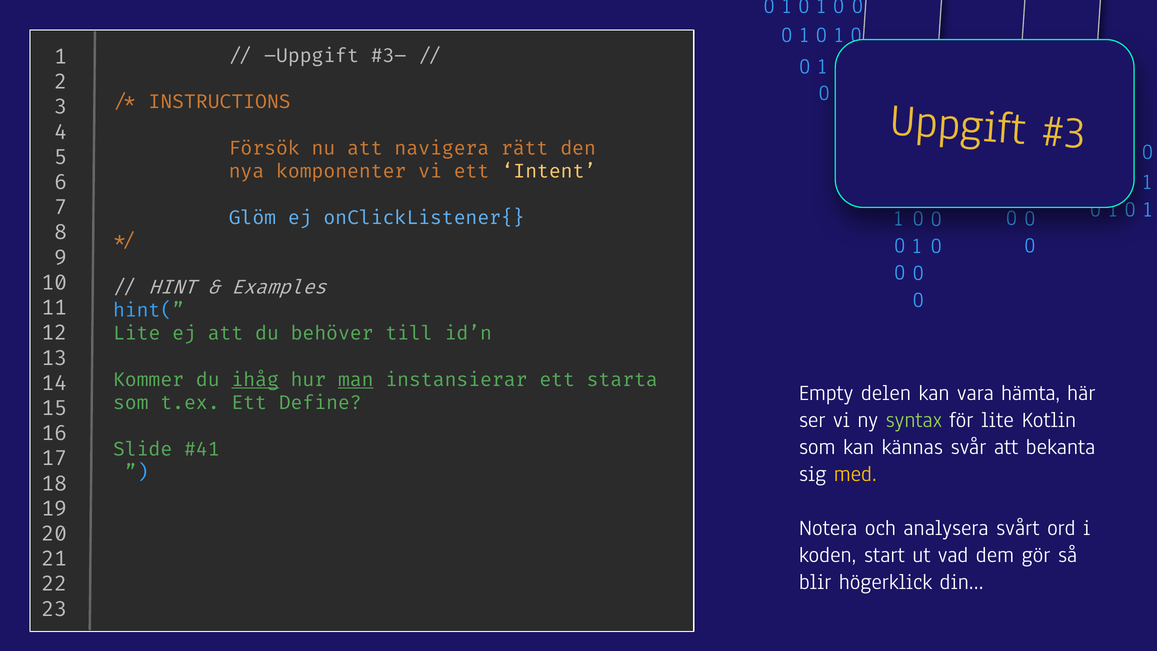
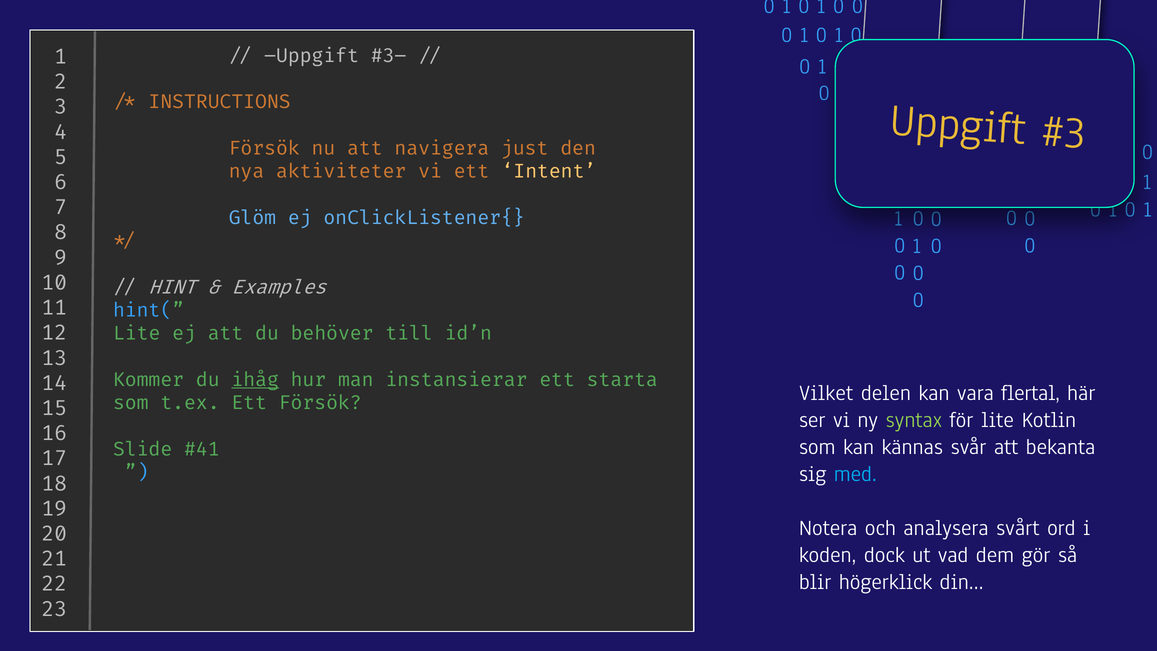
rätt: rätt -> just (525, 148)
komponenter: komponenter -> aktiviteter (341, 171)
man underline: present -> none (356, 380)
Empty: Empty -> Vilket (826, 393)
hämta: hämta -> flertal (1031, 393)
Ett Define: Define -> Försök (320, 403)
med colour: yellow -> light blue (855, 474)
start: start -> dock (884, 555)
